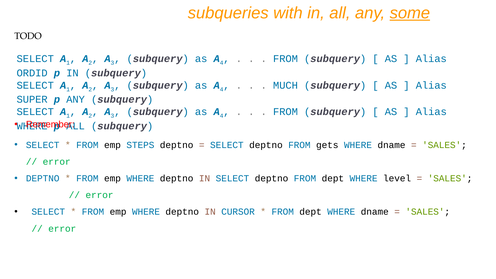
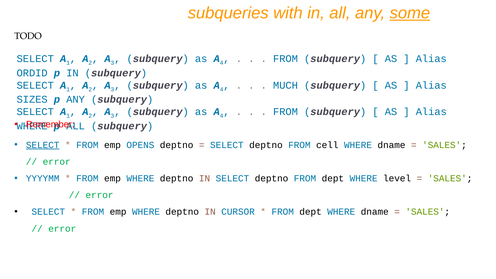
SUPER: SUPER -> SIZES (32, 99)
SELECT underline: none -> present (43, 145)
STEPS: STEPS -> OPENS (140, 145)
gets: gets -> cell (327, 145)
DEPTNO: DEPTNO -> YYYYMM (43, 178)
